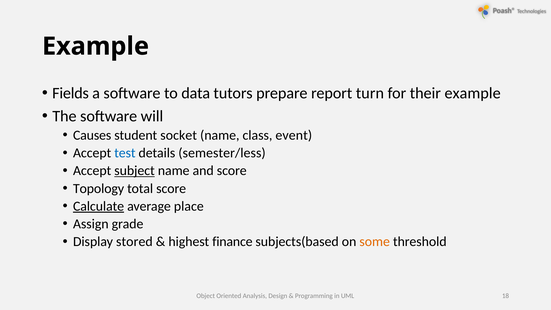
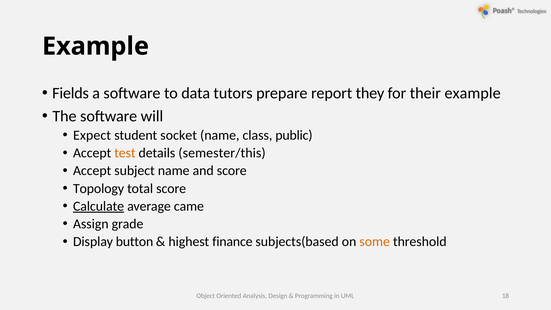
turn: turn -> they (370, 93)
Causes: Causes -> Expect (92, 135)
event: event -> public (294, 135)
test colour: blue -> orange (125, 153)
semester/less: semester/less -> semester/this (222, 153)
subject underline: present -> none (135, 171)
place: place -> came (189, 206)
stored: stored -> button (134, 242)
